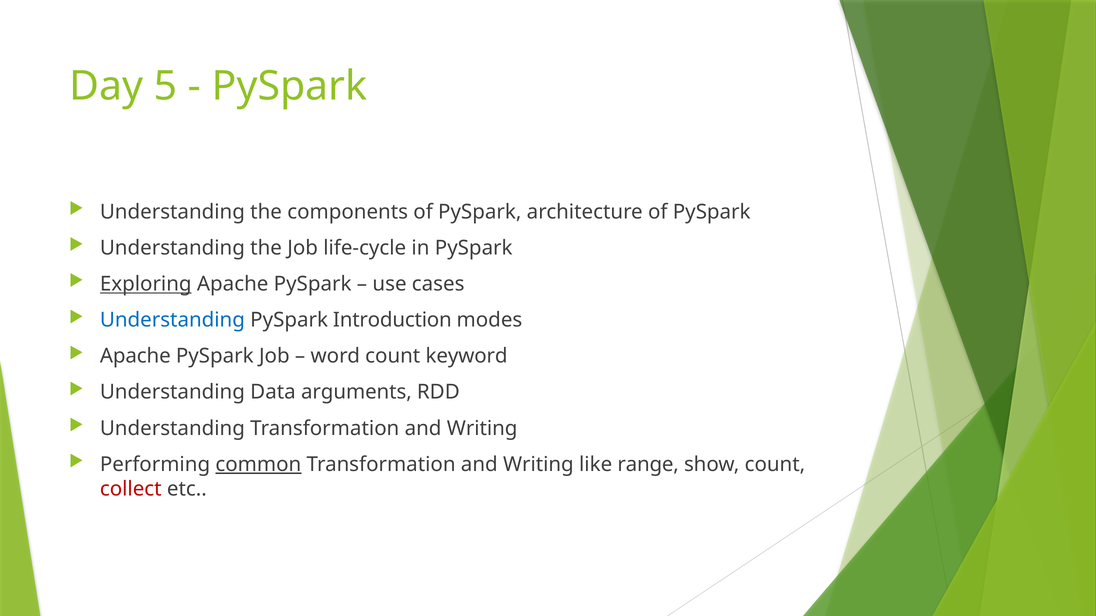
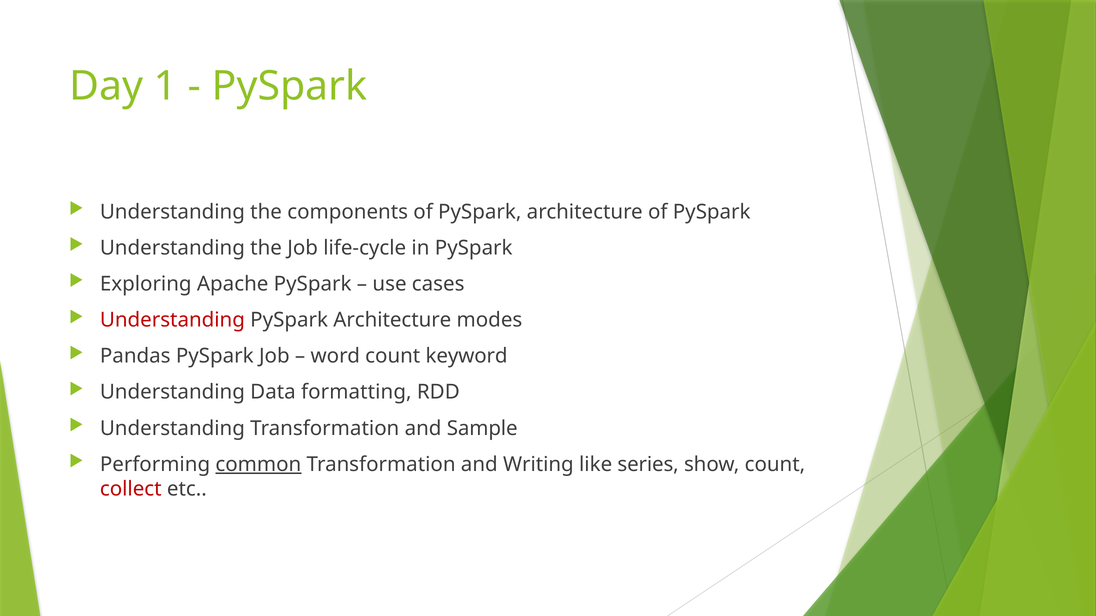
5: 5 -> 1 (166, 86)
Exploring underline: present -> none (146, 284)
Understanding colour: blue -> red (172, 320)
Introduction: Introduction -> Architecture (392, 320)
Apache: Apache -> Pandas (135, 356)
arguments: arguments -> formatting (356, 393)
Understanding Transformation and Writing: Writing -> Sample (482, 429)
range: range -> series (648, 465)
